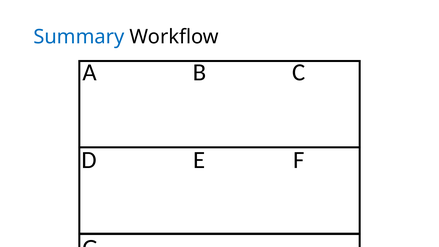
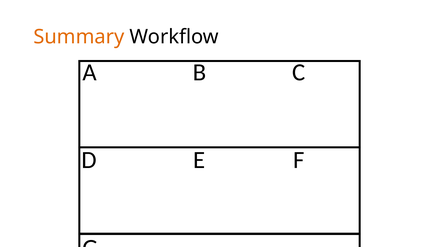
Summary colour: blue -> orange (79, 37)
